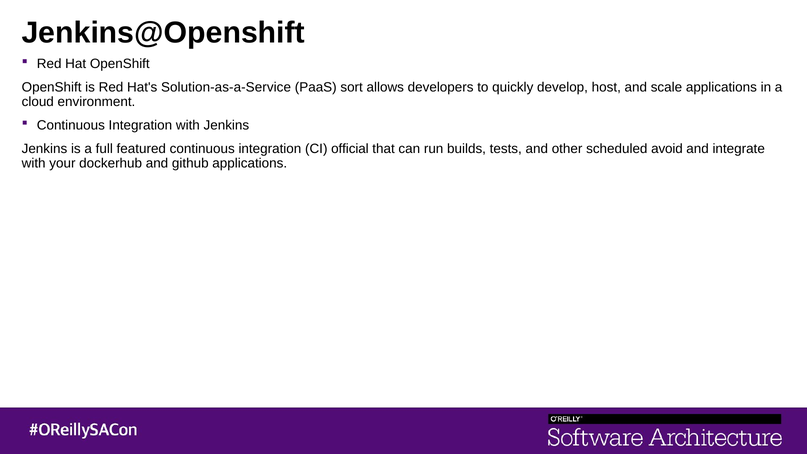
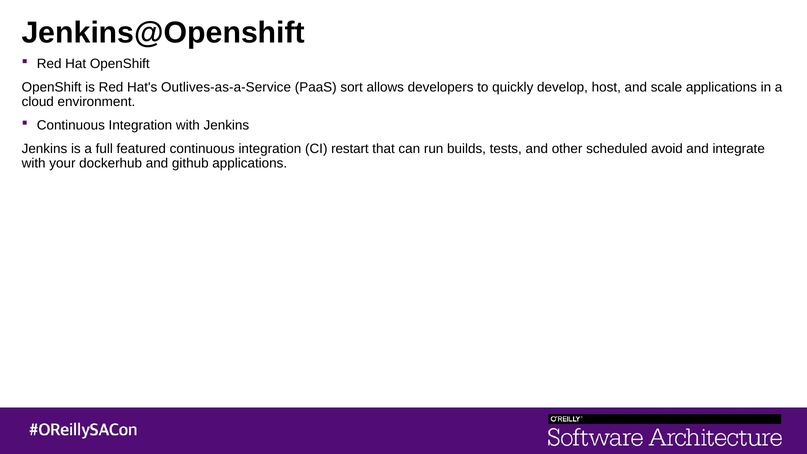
Solution-as-a-Service: Solution-as-a-Service -> Outlives-as-a-Service (226, 87)
official: official -> restart (350, 149)
